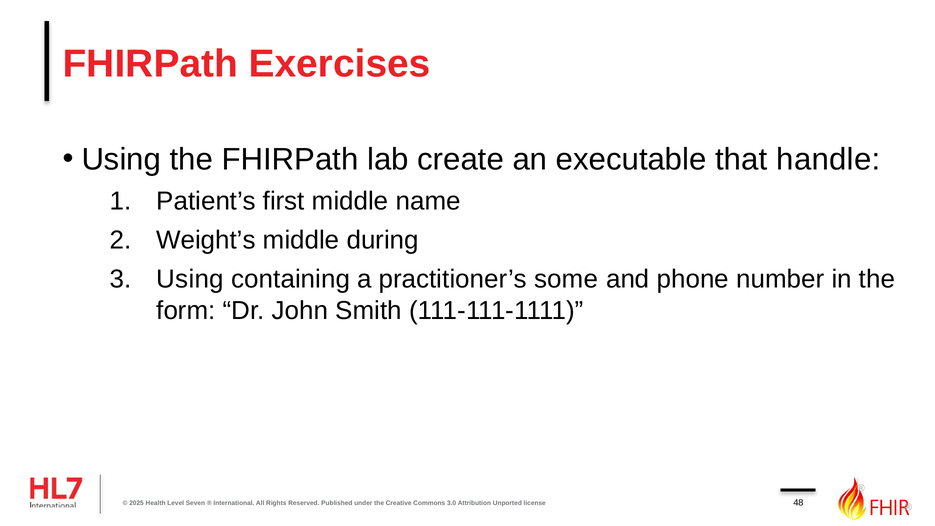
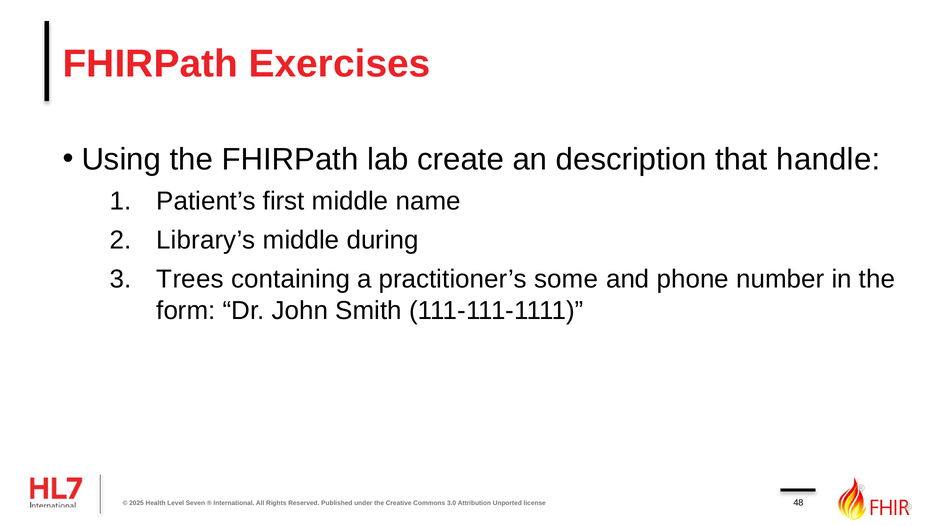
executable: executable -> description (631, 160)
Weight’s: Weight’s -> Library’s (206, 240)
Using: Using -> Trees (190, 279)
